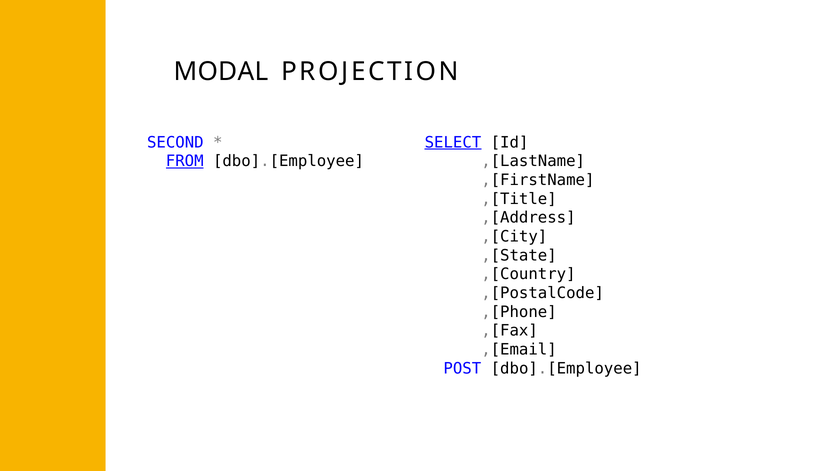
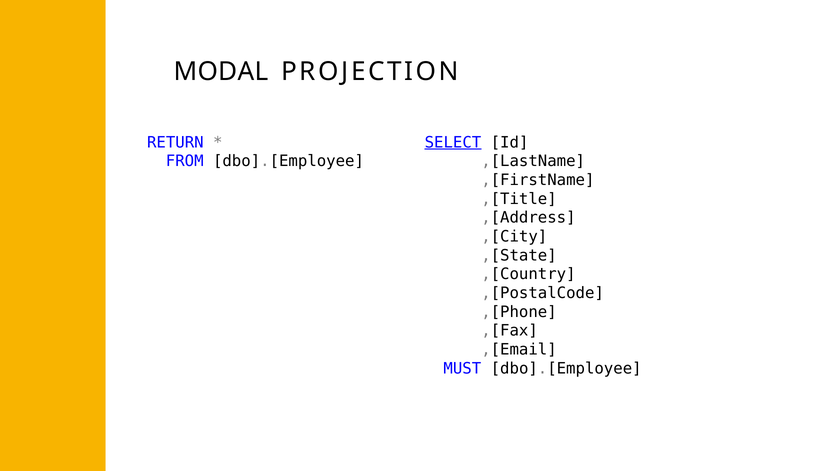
SECOND: SECOND -> RETURN (175, 142)
FROM underline: present -> none (185, 161)
POST: POST -> MUST (462, 368)
